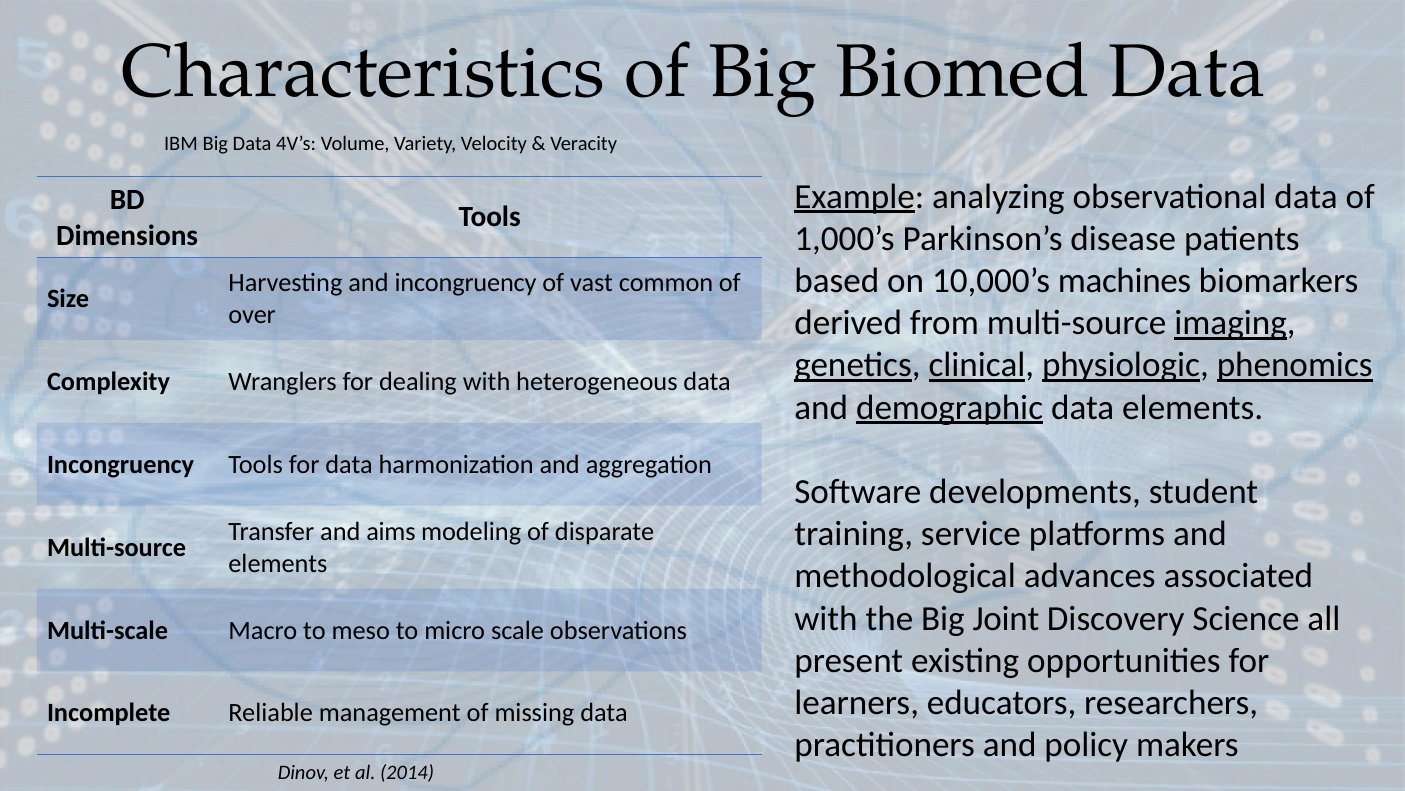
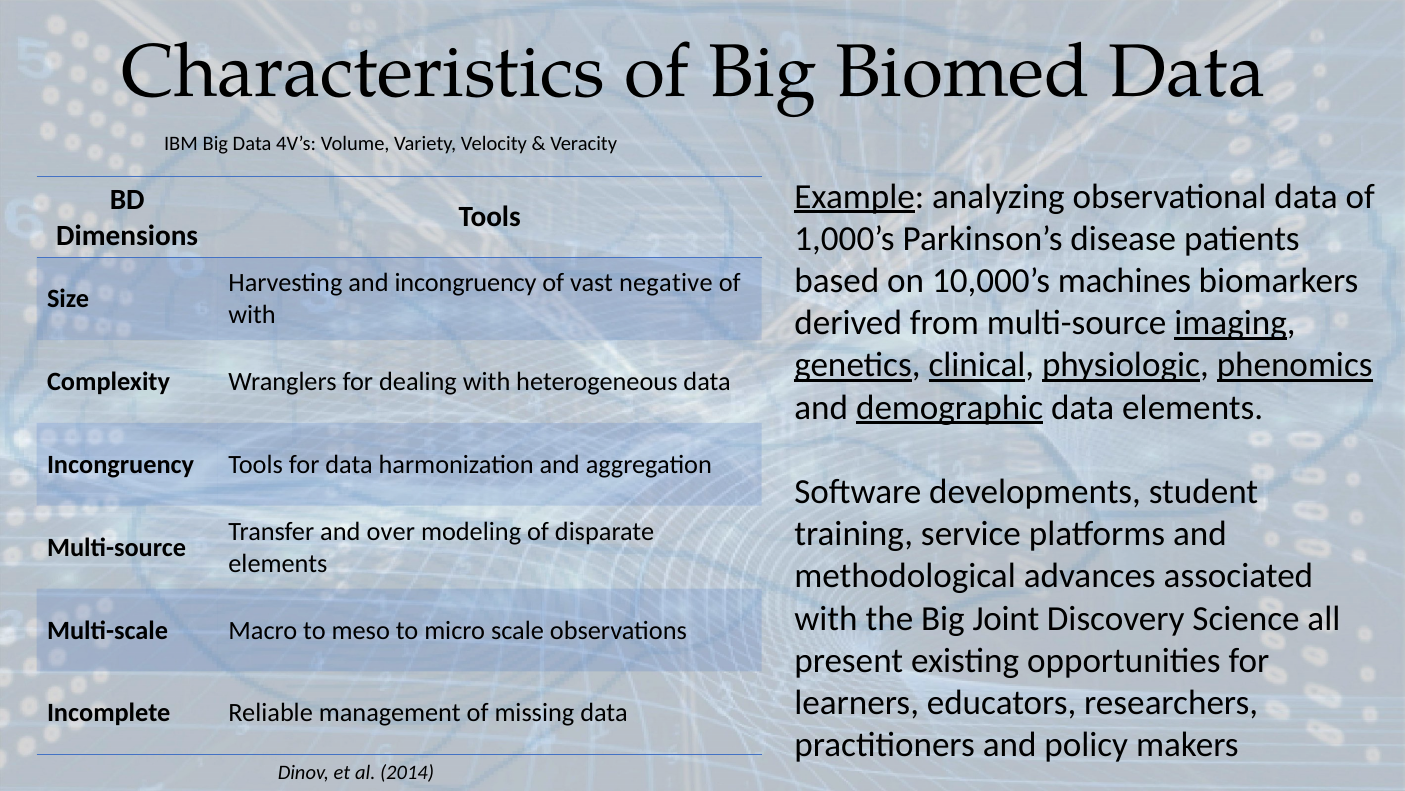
common: common -> negative (666, 283)
over: over -> with (252, 315)
aims: aims -> over (391, 531)
